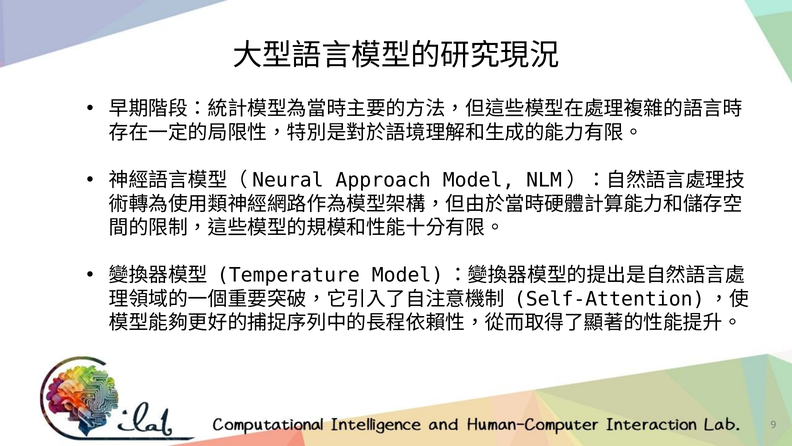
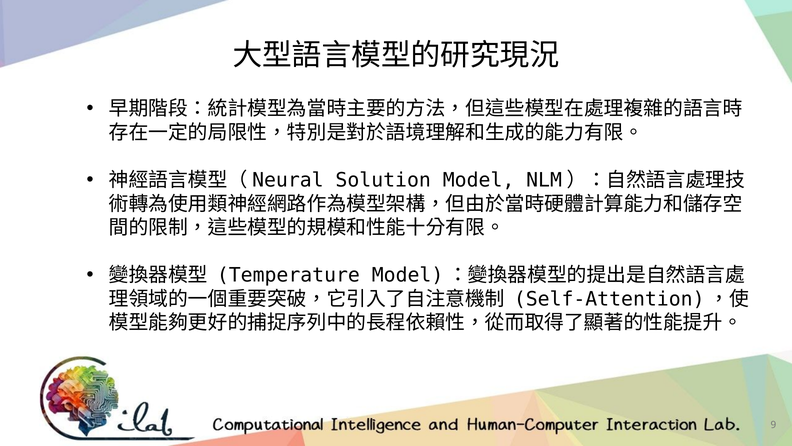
Approach: Approach -> Solution (383, 180)
